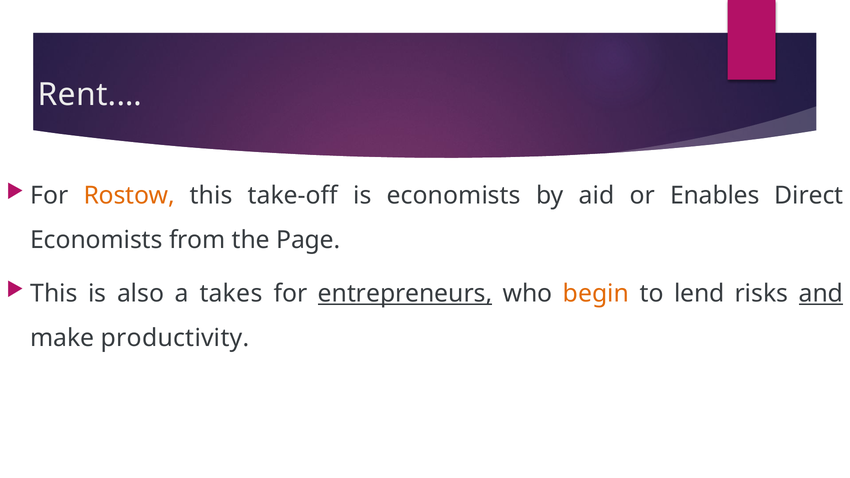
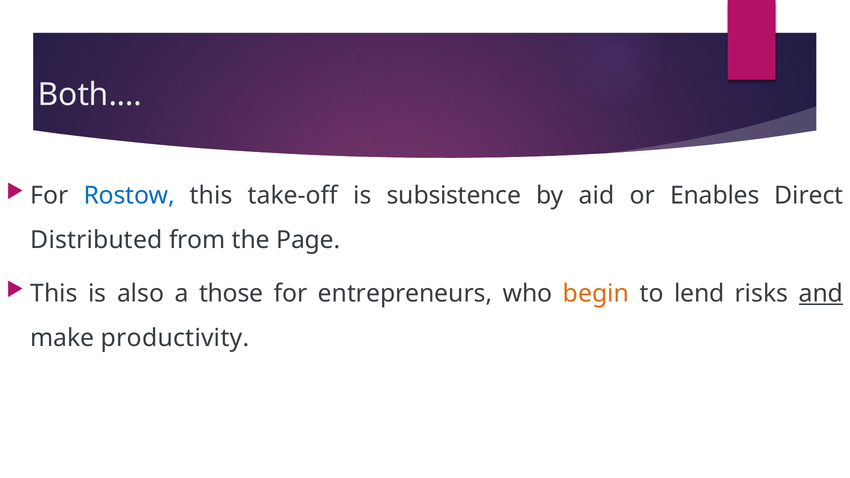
Rent.…: Rent.… -> Both.… (90, 95)
Rostow colour: orange -> blue (129, 196)
is economists: economists -> subsistence (454, 196)
Economists: Economists -> Distributed (96, 240)
takes: takes -> those (231, 293)
entrepreneurs underline: present -> none (405, 293)
